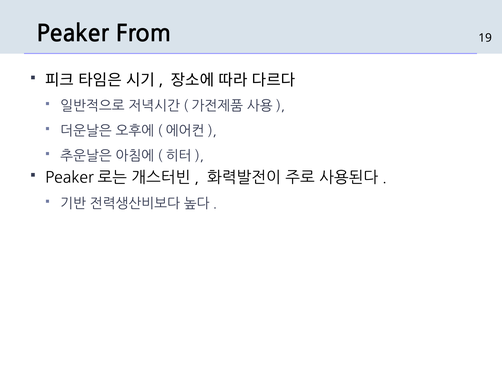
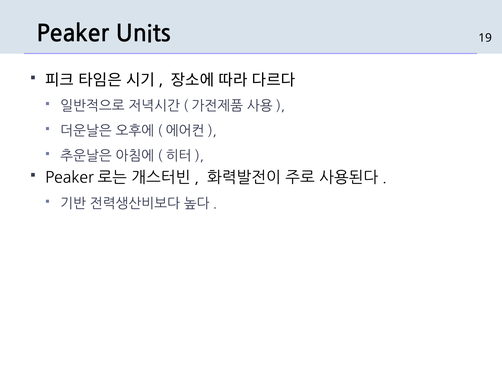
From: From -> Units (143, 34)
